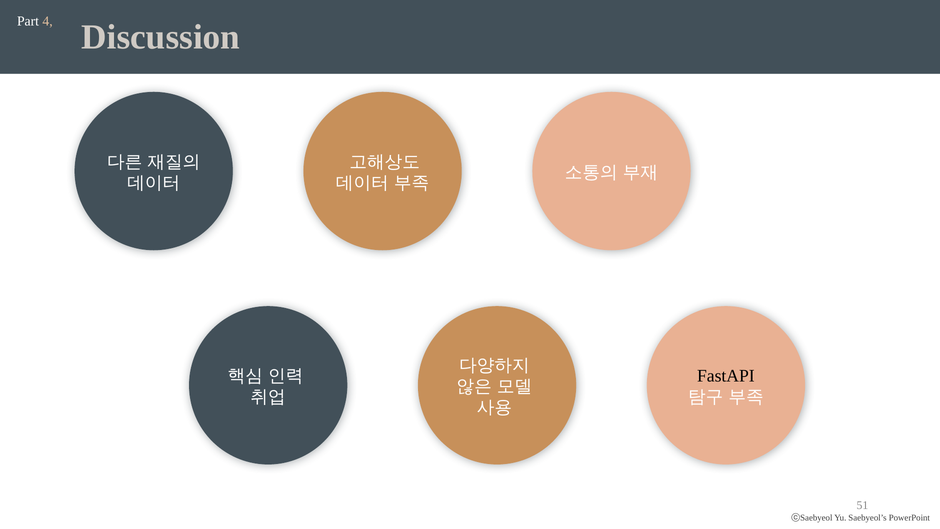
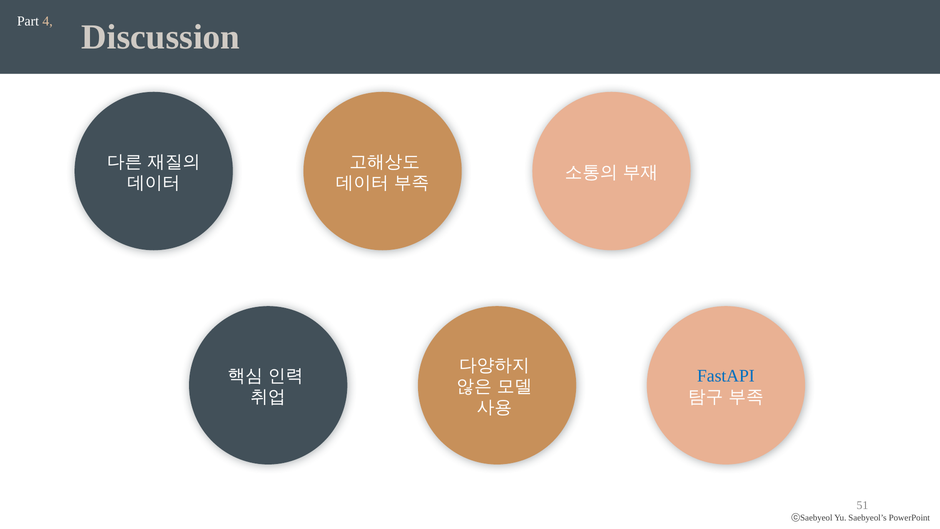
FastAPI colour: black -> blue (726, 376)
